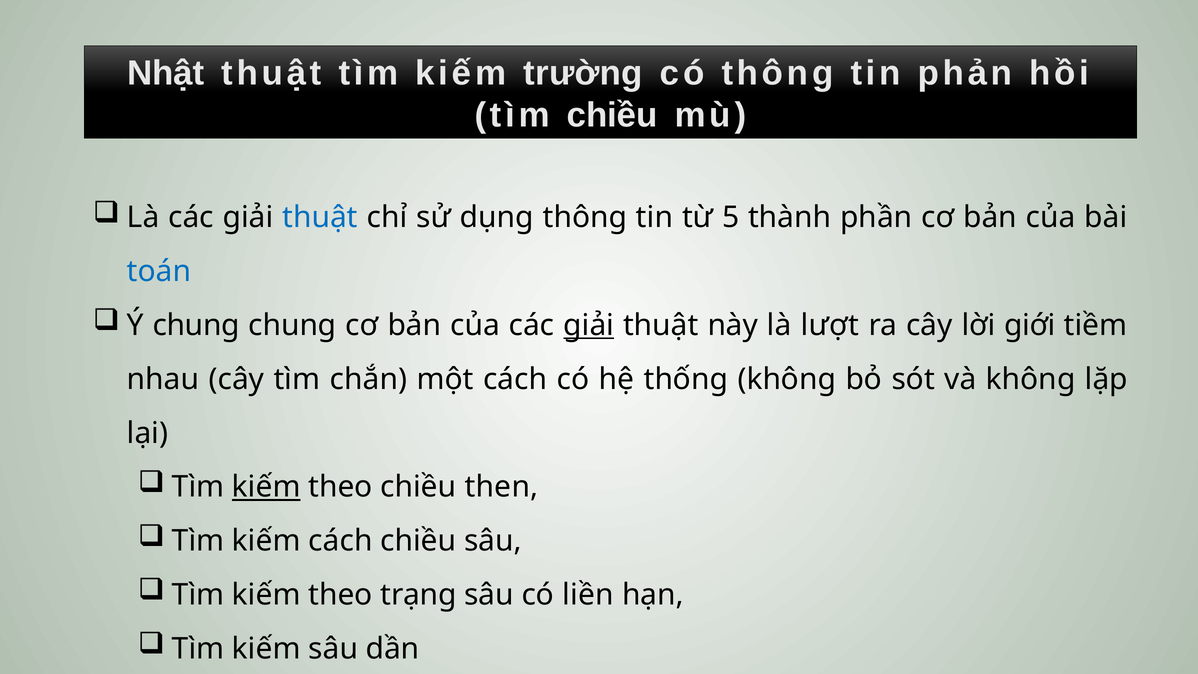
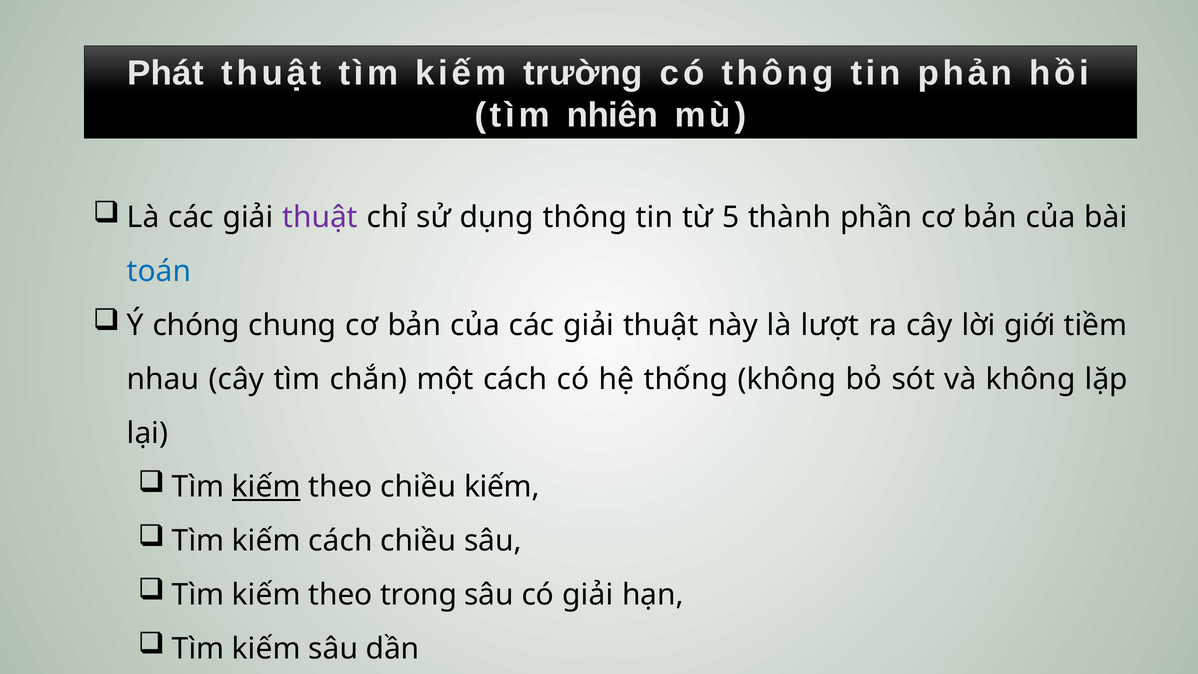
Nhật: Nhật -> Phát (165, 73)
tìm chiều: chiều -> nhiên (612, 115)
thuật colour: blue -> purple (320, 217)
Ý chung: chung -> chóng (196, 325)
giải underline: present -> none (589, 325)
chiều then: then -> kiếm (502, 487)
trạng: trạng -> trong (419, 595)
có liền: liền -> giải (588, 595)
